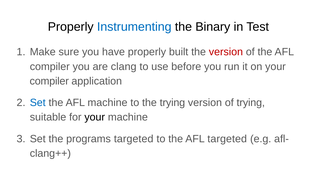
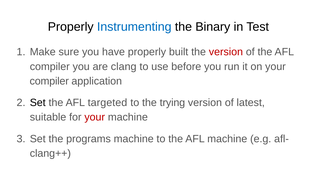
Set colour: blue -> black (38, 103)
AFL machine: machine -> targeted (107, 103)
of trying: trying -> latest (251, 103)
your colour: black -> red (95, 117)
programs targeted: targeted -> machine (134, 139)
AFL targeted: targeted -> machine (227, 139)
